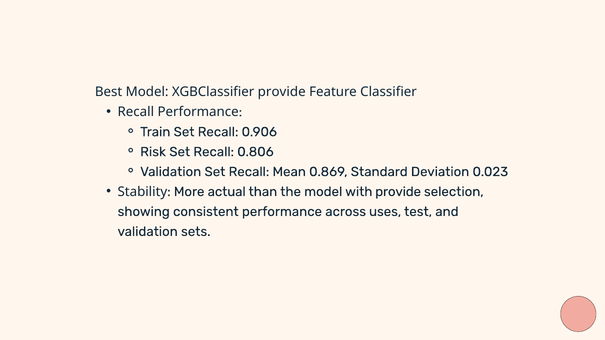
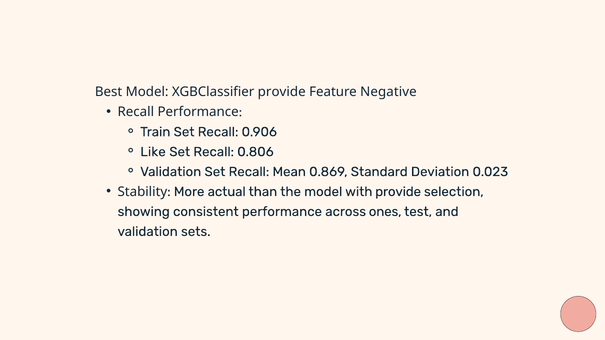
Classifier: Classifier -> Negative (388, 92)
Risk: Risk -> Like (153, 152)
uses: uses -> ones (385, 212)
